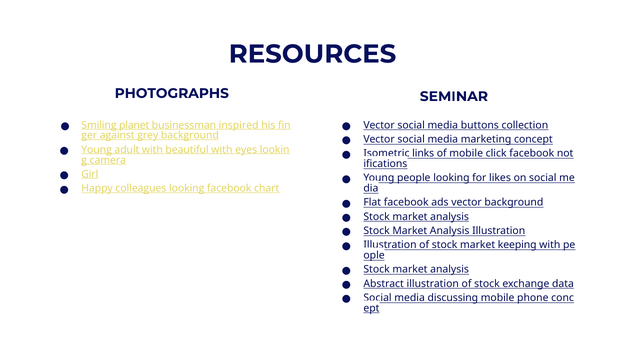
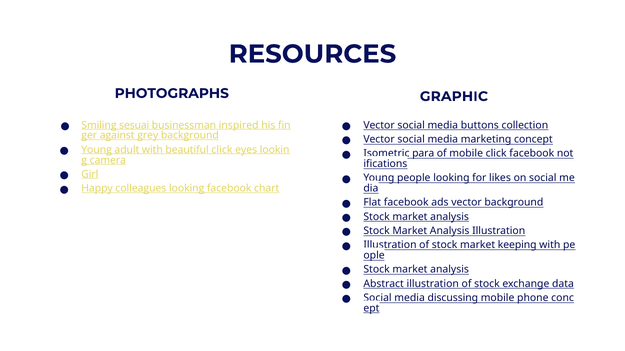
SEMINAR: SEMINAR -> GRAPHIC (454, 97)
planet: planet -> sesuai (134, 125)
beautiful with: with -> click (222, 150)
links: links -> para (423, 154)
